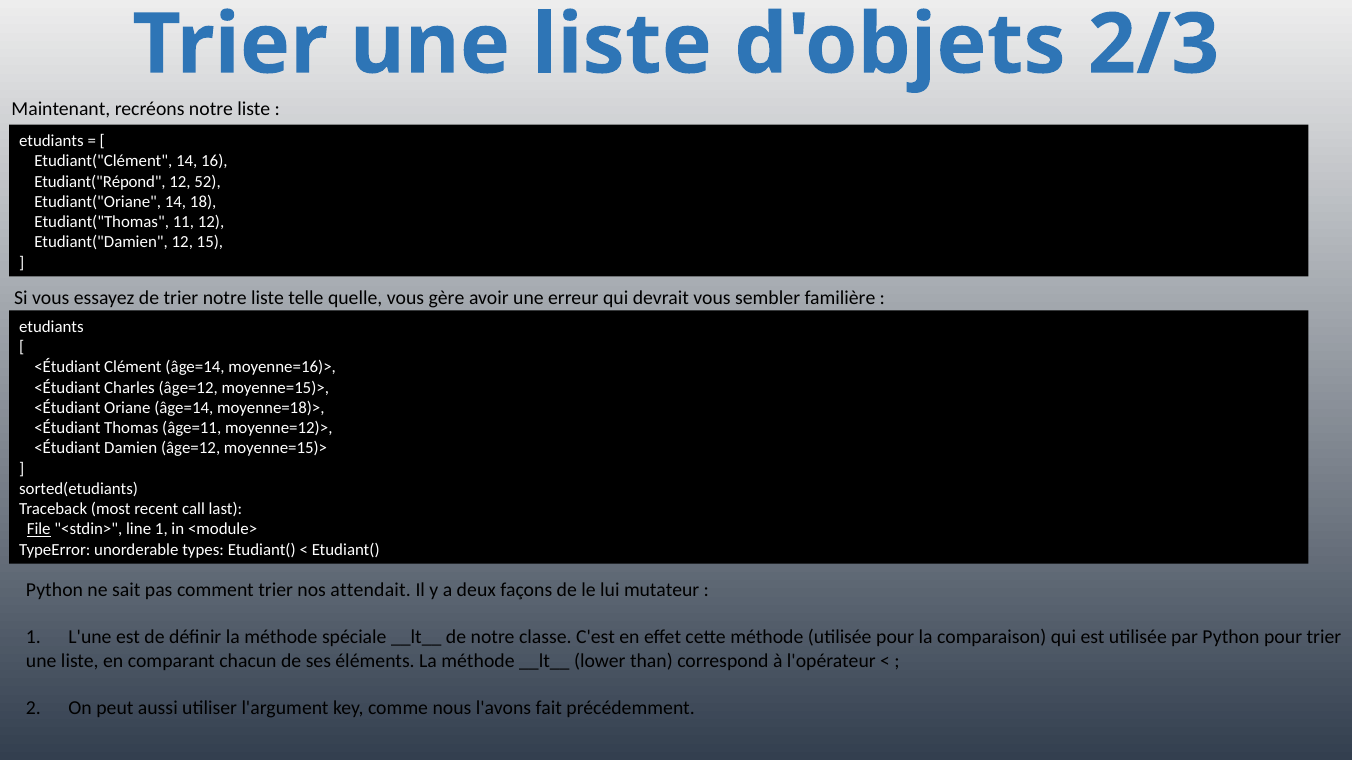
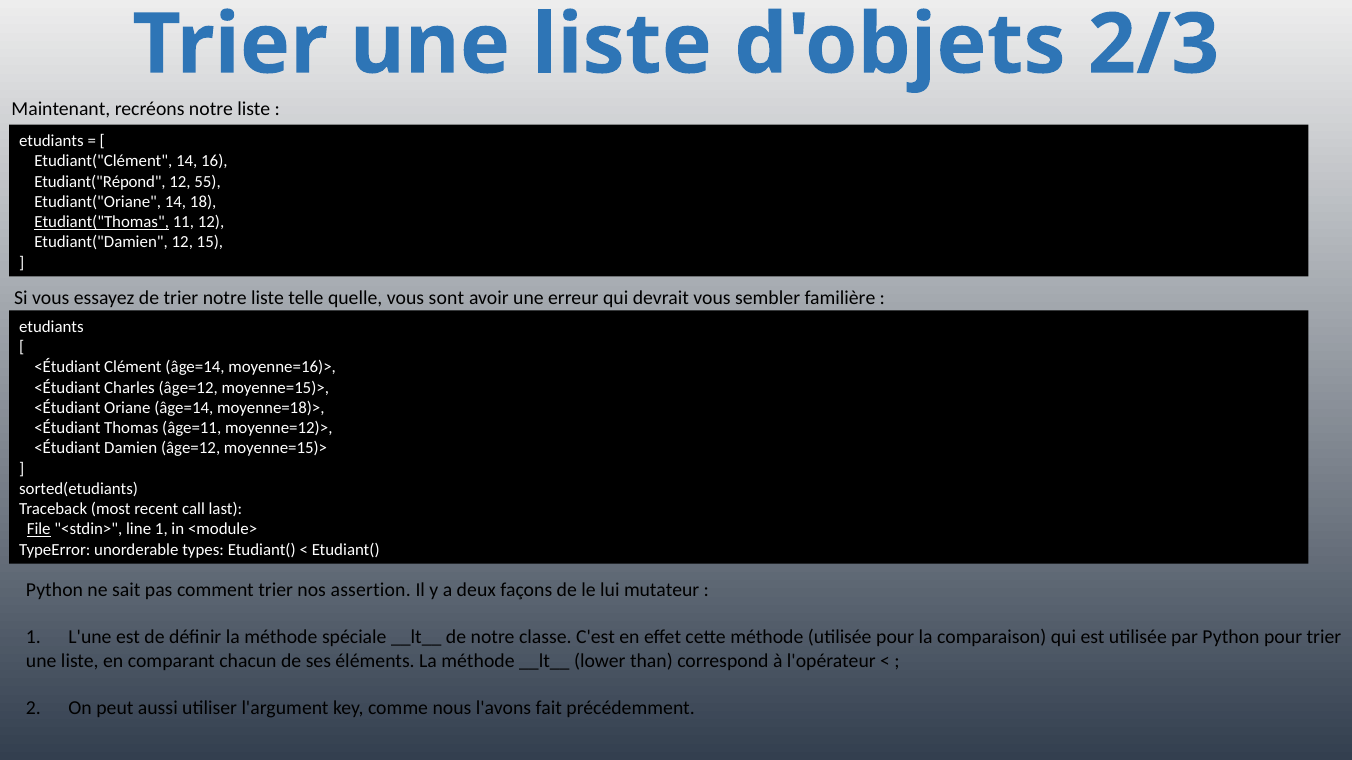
52: 52 -> 55 (208, 182)
Etudiant("Thomas underline: none -> present (102, 222)
gère: gère -> sont (446, 298)
attendait: attendait -> assertion (371, 590)
